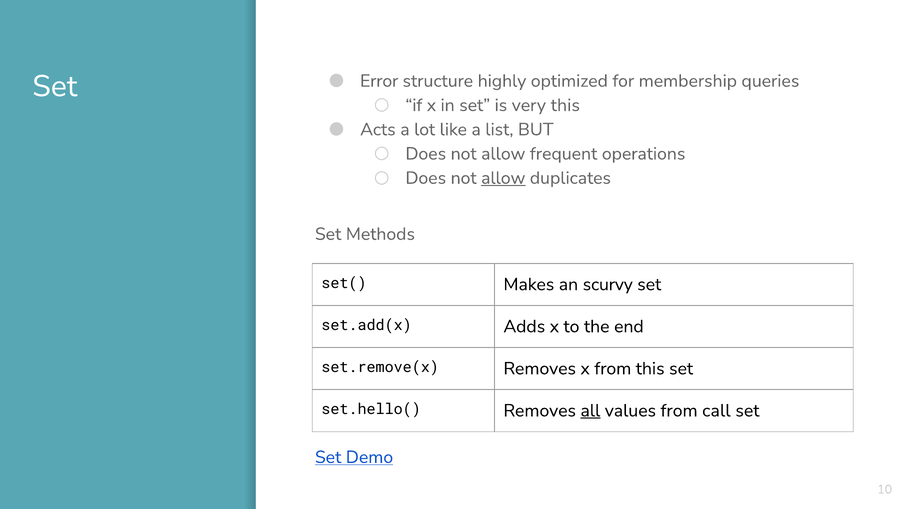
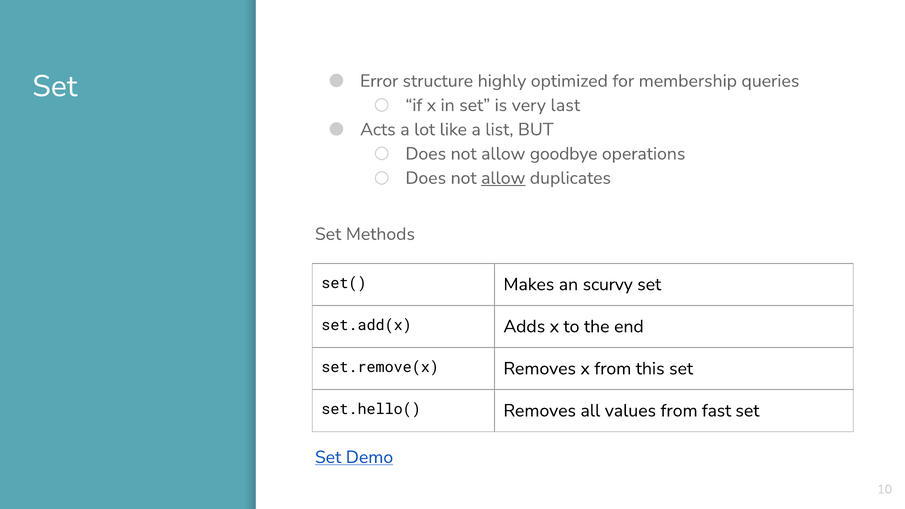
very this: this -> last (565, 105)
frequent: frequent -> goodbye (564, 154)
all underline: present -> none (590, 411)
call: call -> fast (717, 411)
